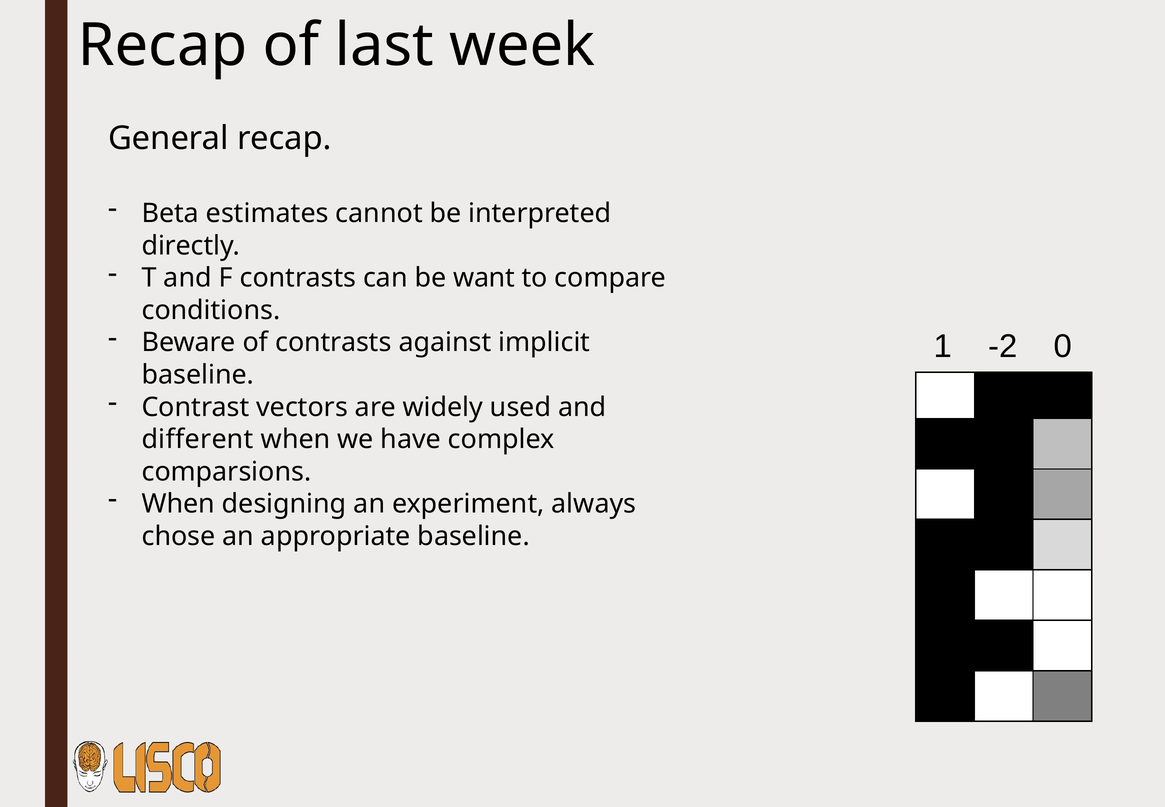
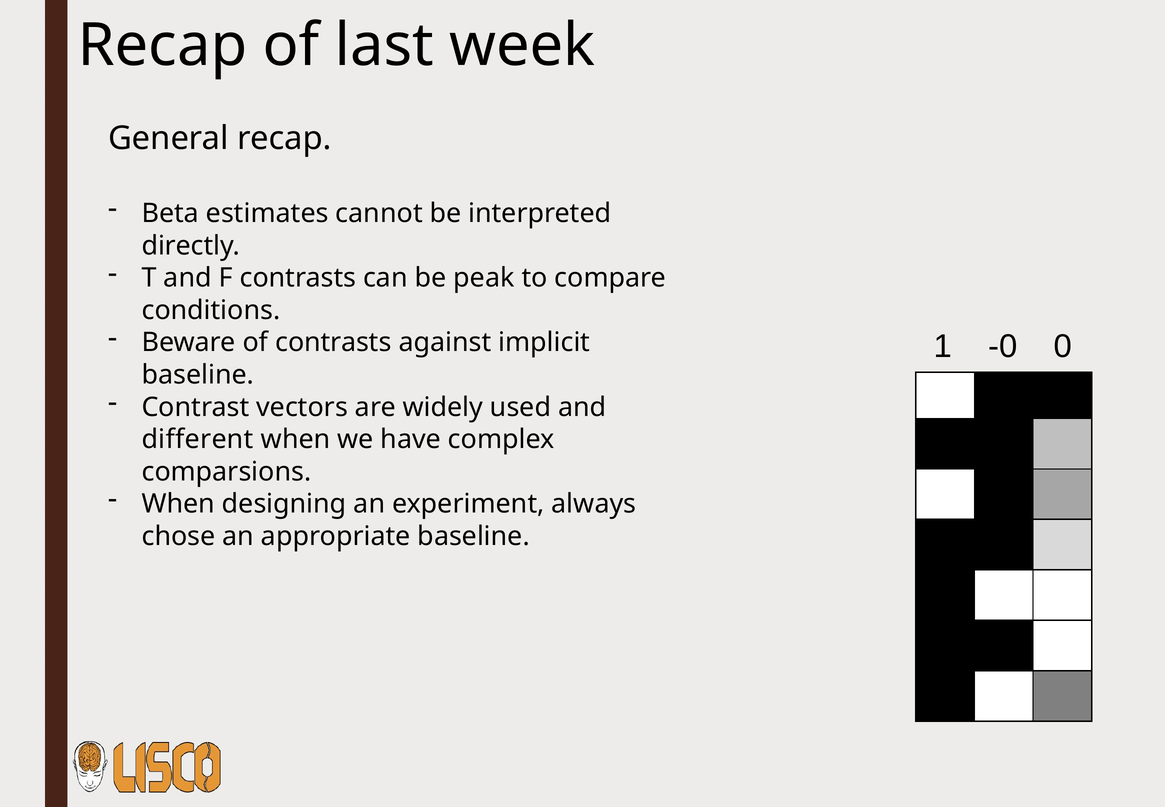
want: want -> peak (484, 278)
-2: -2 -> -0 (1003, 346)
